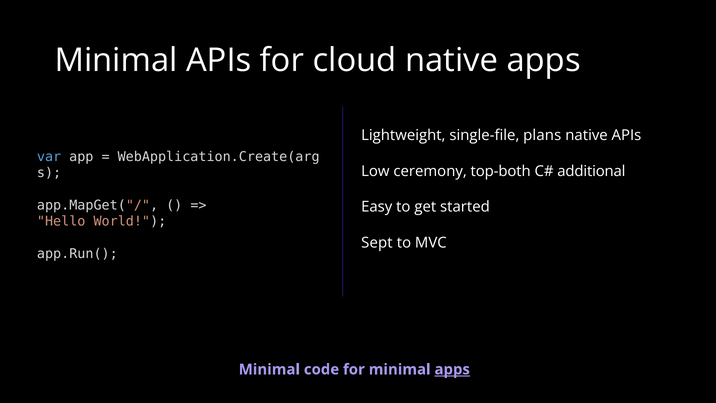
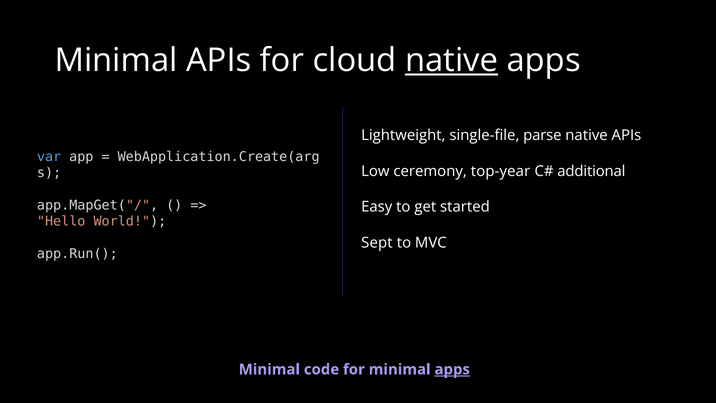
native underline: none -> present (452, 60)
plans: plans -> parse (542, 135)
top-both: top-both -> top-year (501, 171)
